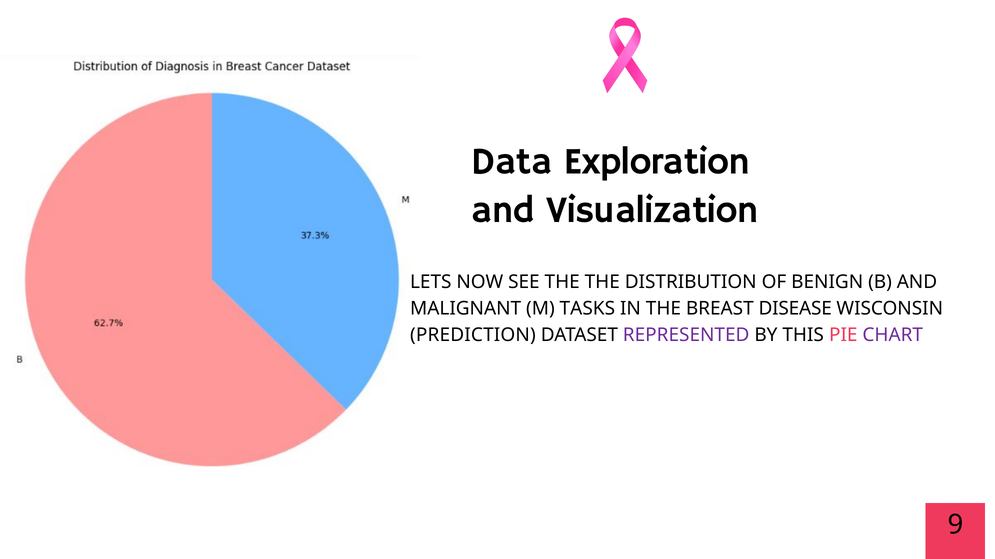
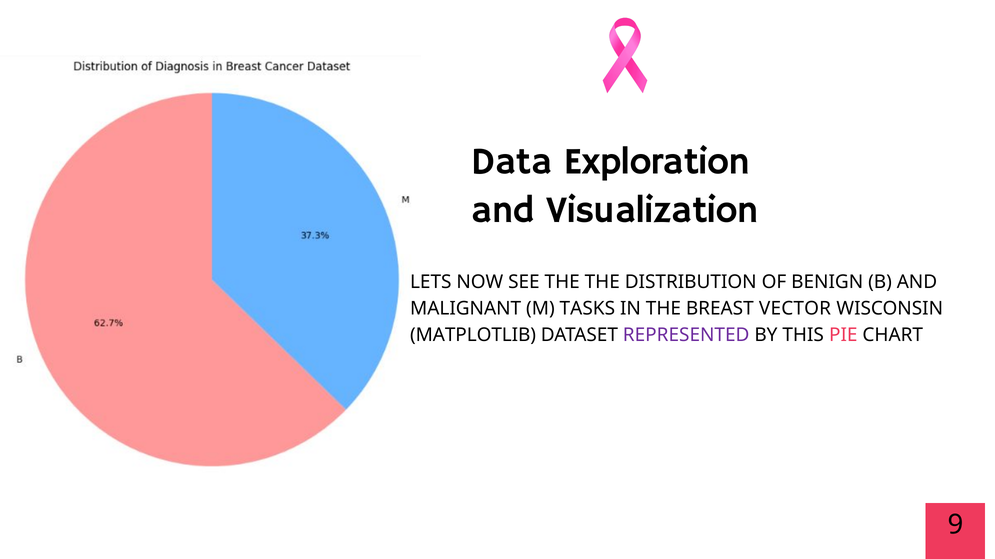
DISEASE: DISEASE -> VECTOR (795, 309)
PREDICTION: PREDICTION -> MATPLOTLIB (473, 335)
CHART colour: purple -> black (893, 335)
